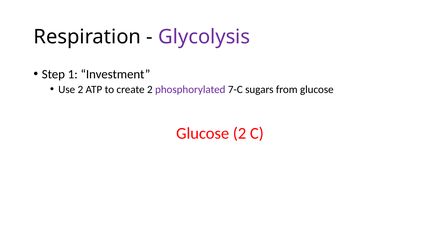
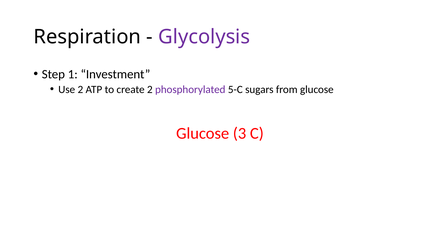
7-C: 7-C -> 5-C (235, 90)
Glucose 2: 2 -> 3 (240, 134)
